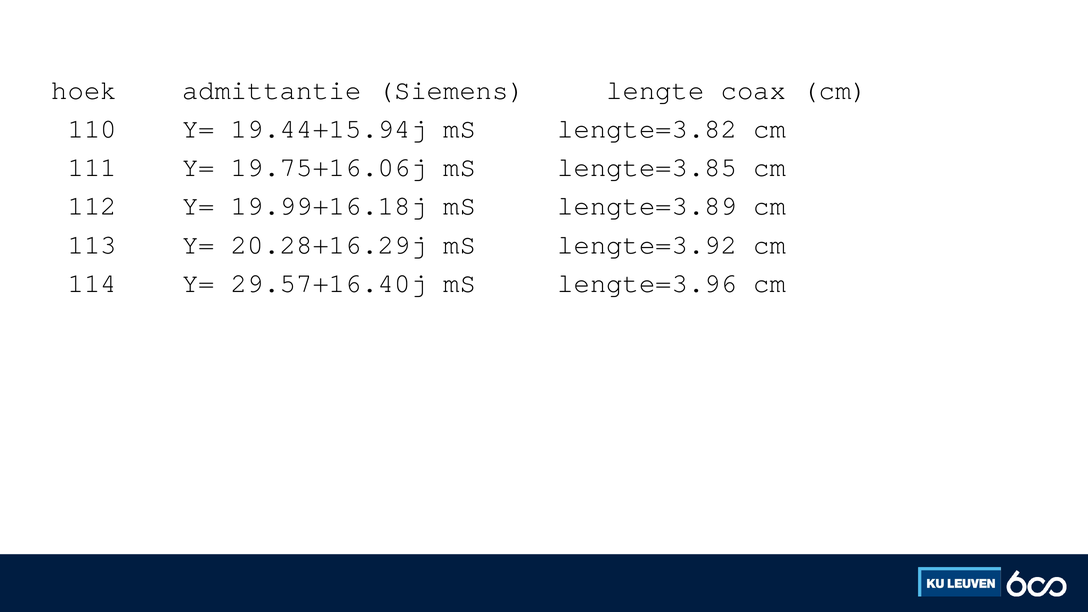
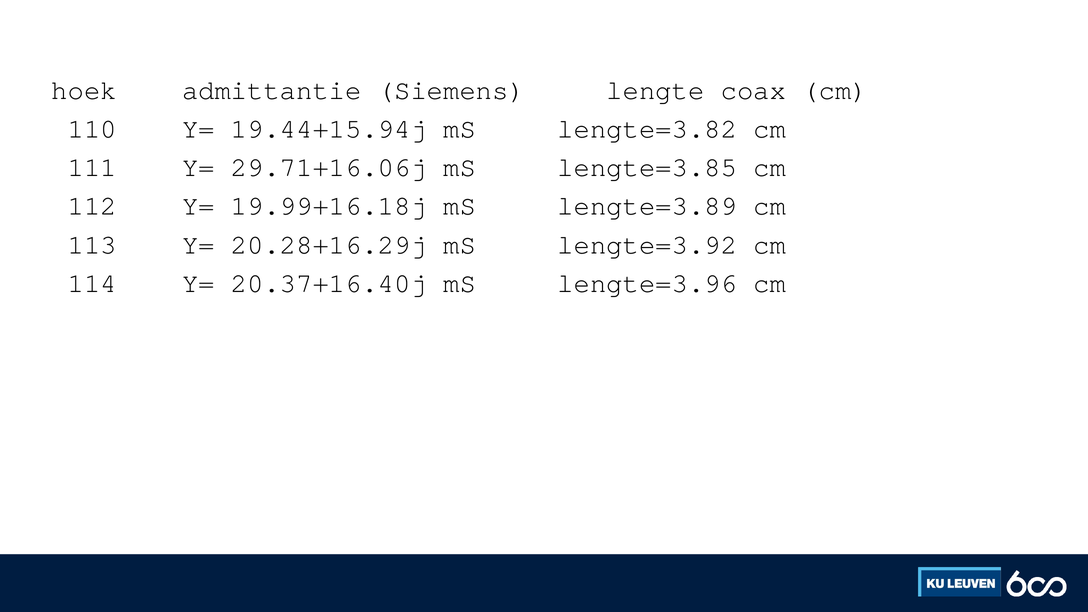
19.75+16.06j: 19.75+16.06j -> 29.71+16.06j (329, 167)
29.57+16.40j: 29.57+16.40j -> 20.37+16.40j (329, 283)
